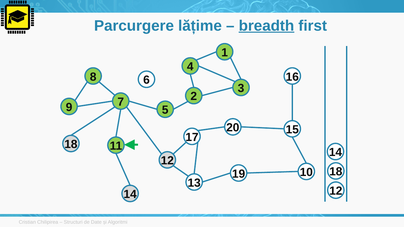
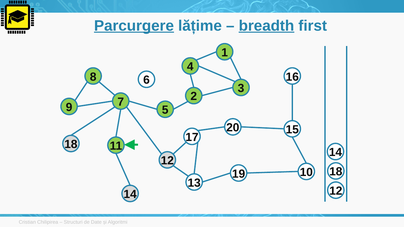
Parcurgere underline: none -> present (134, 26)
